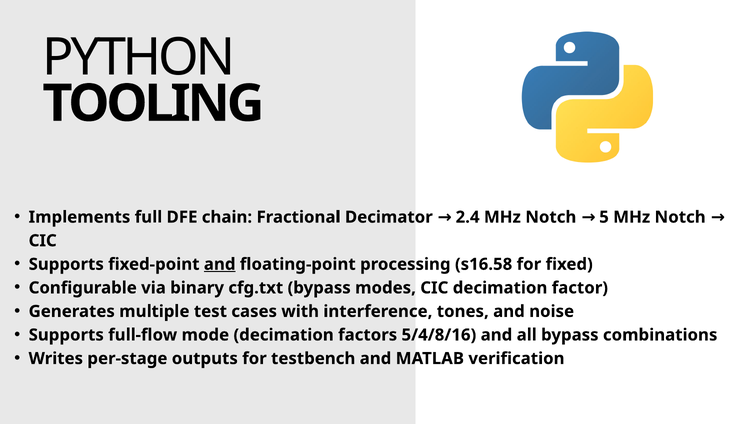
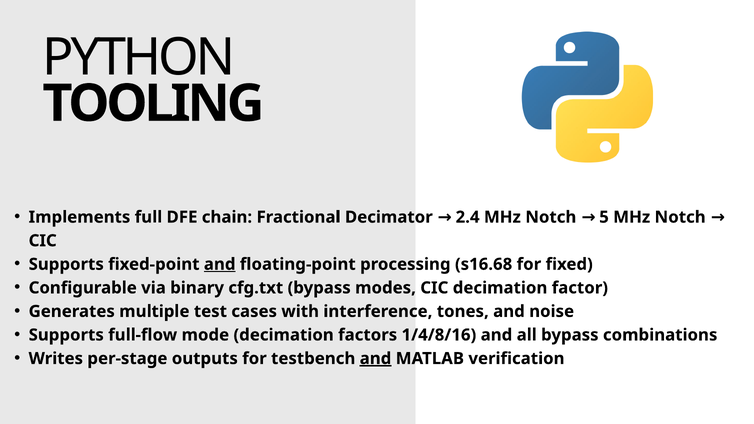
s16.58: s16.58 -> s16.68 (484, 264)
5/4/8/16: 5/4/8/16 -> 1/4/8/16 (439, 335)
and underline: none -> present (376, 359)
